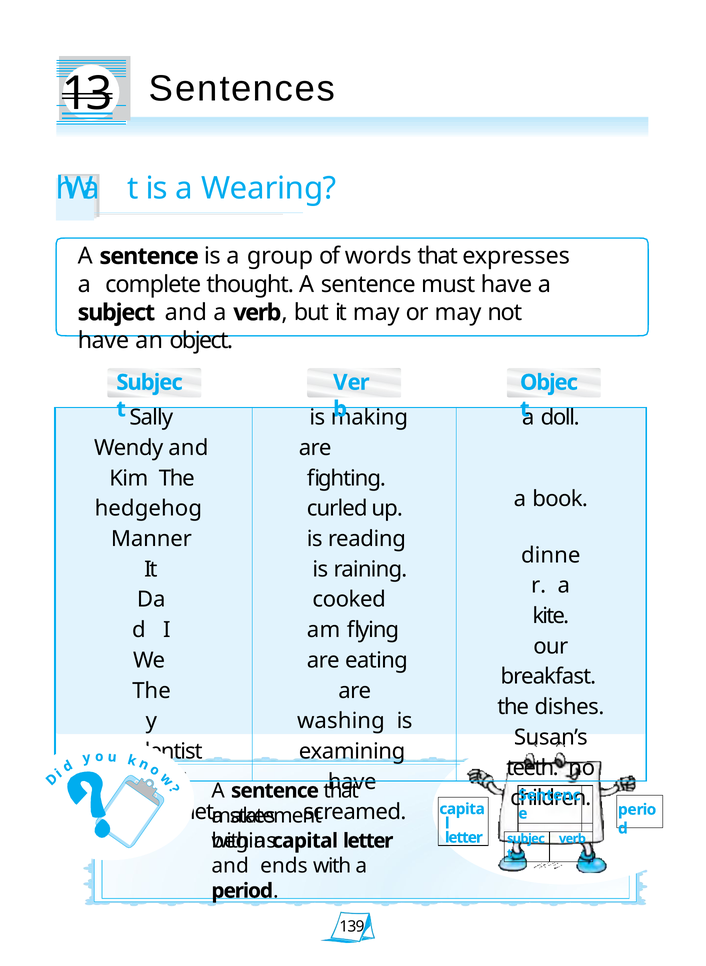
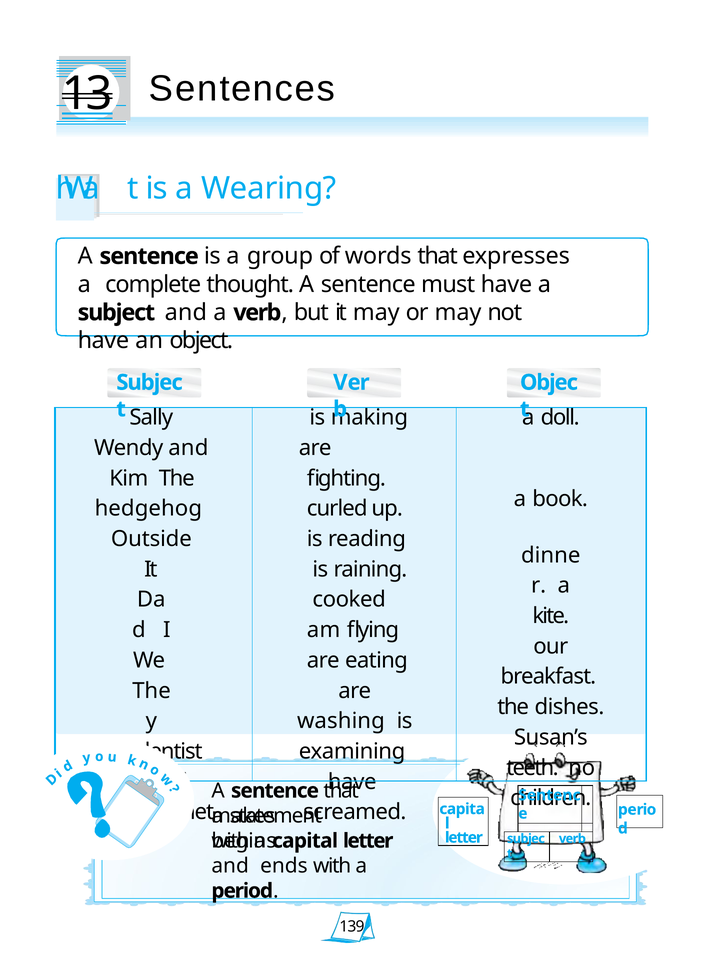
Manner: Manner -> Outside (151, 539)
